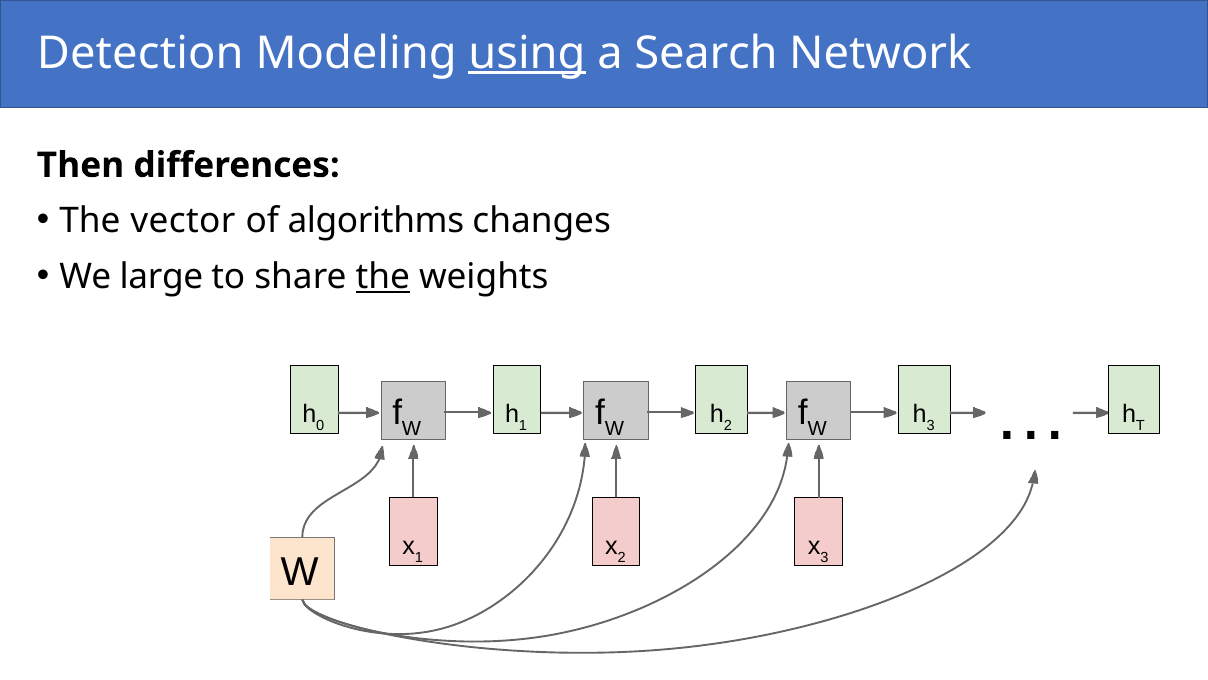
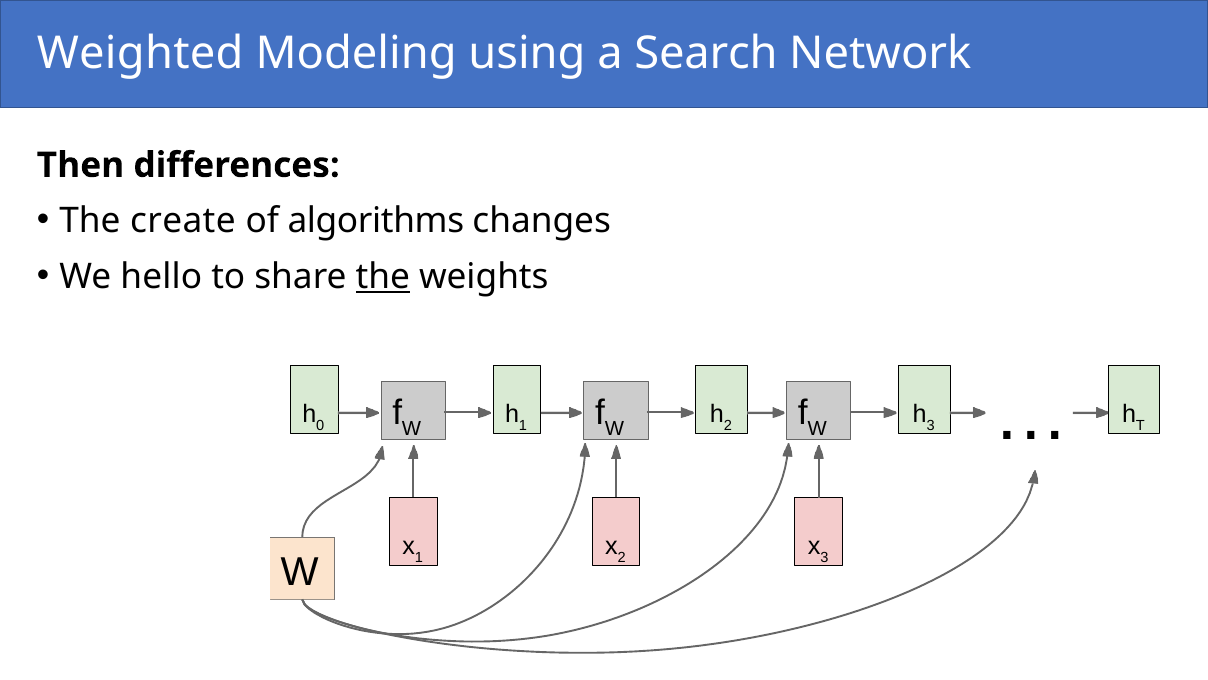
Detection: Detection -> Weighted (140, 53)
using underline: present -> none (527, 53)
vector: vector -> create (183, 221)
large: large -> hello (161, 277)
